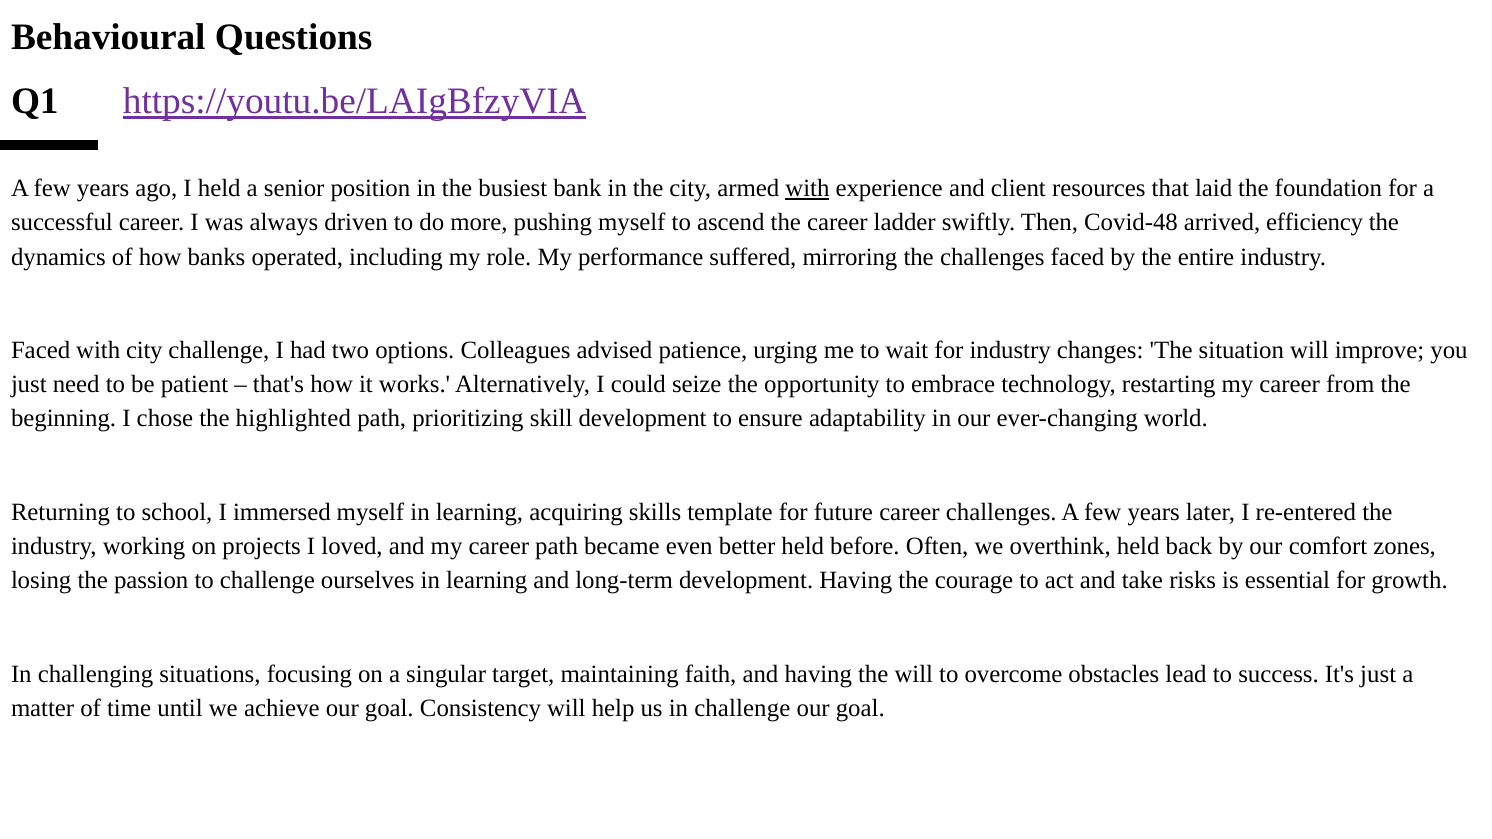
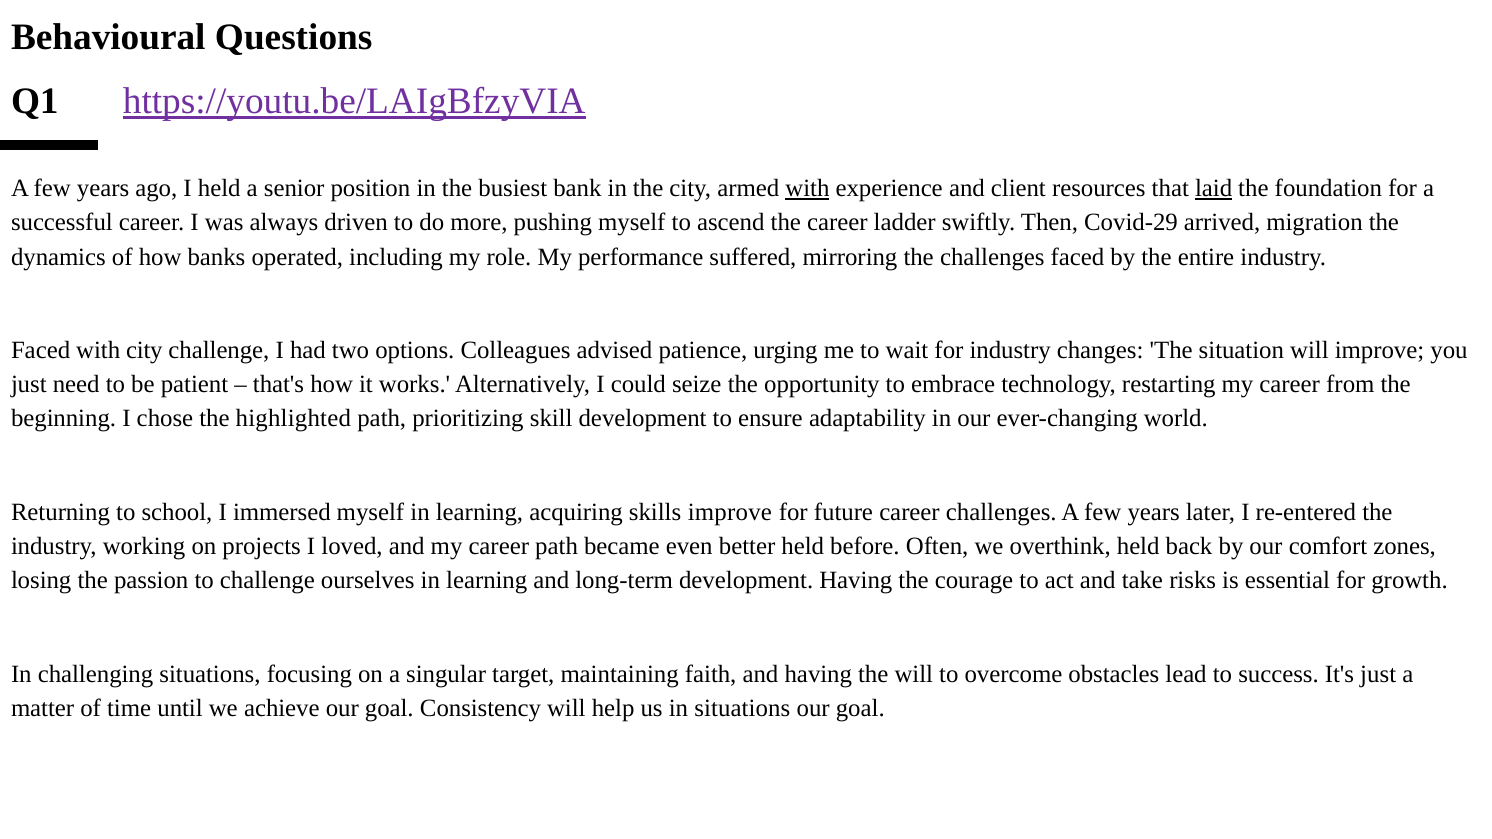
laid underline: none -> present (1214, 188)
Covid-48: Covid-48 -> Covid-29 (1131, 223)
efficiency: efficiency -> migration (1314, 223)
skills template: template -> improve (730, 512)
in challenge: challenge -> situations (742, 708)
